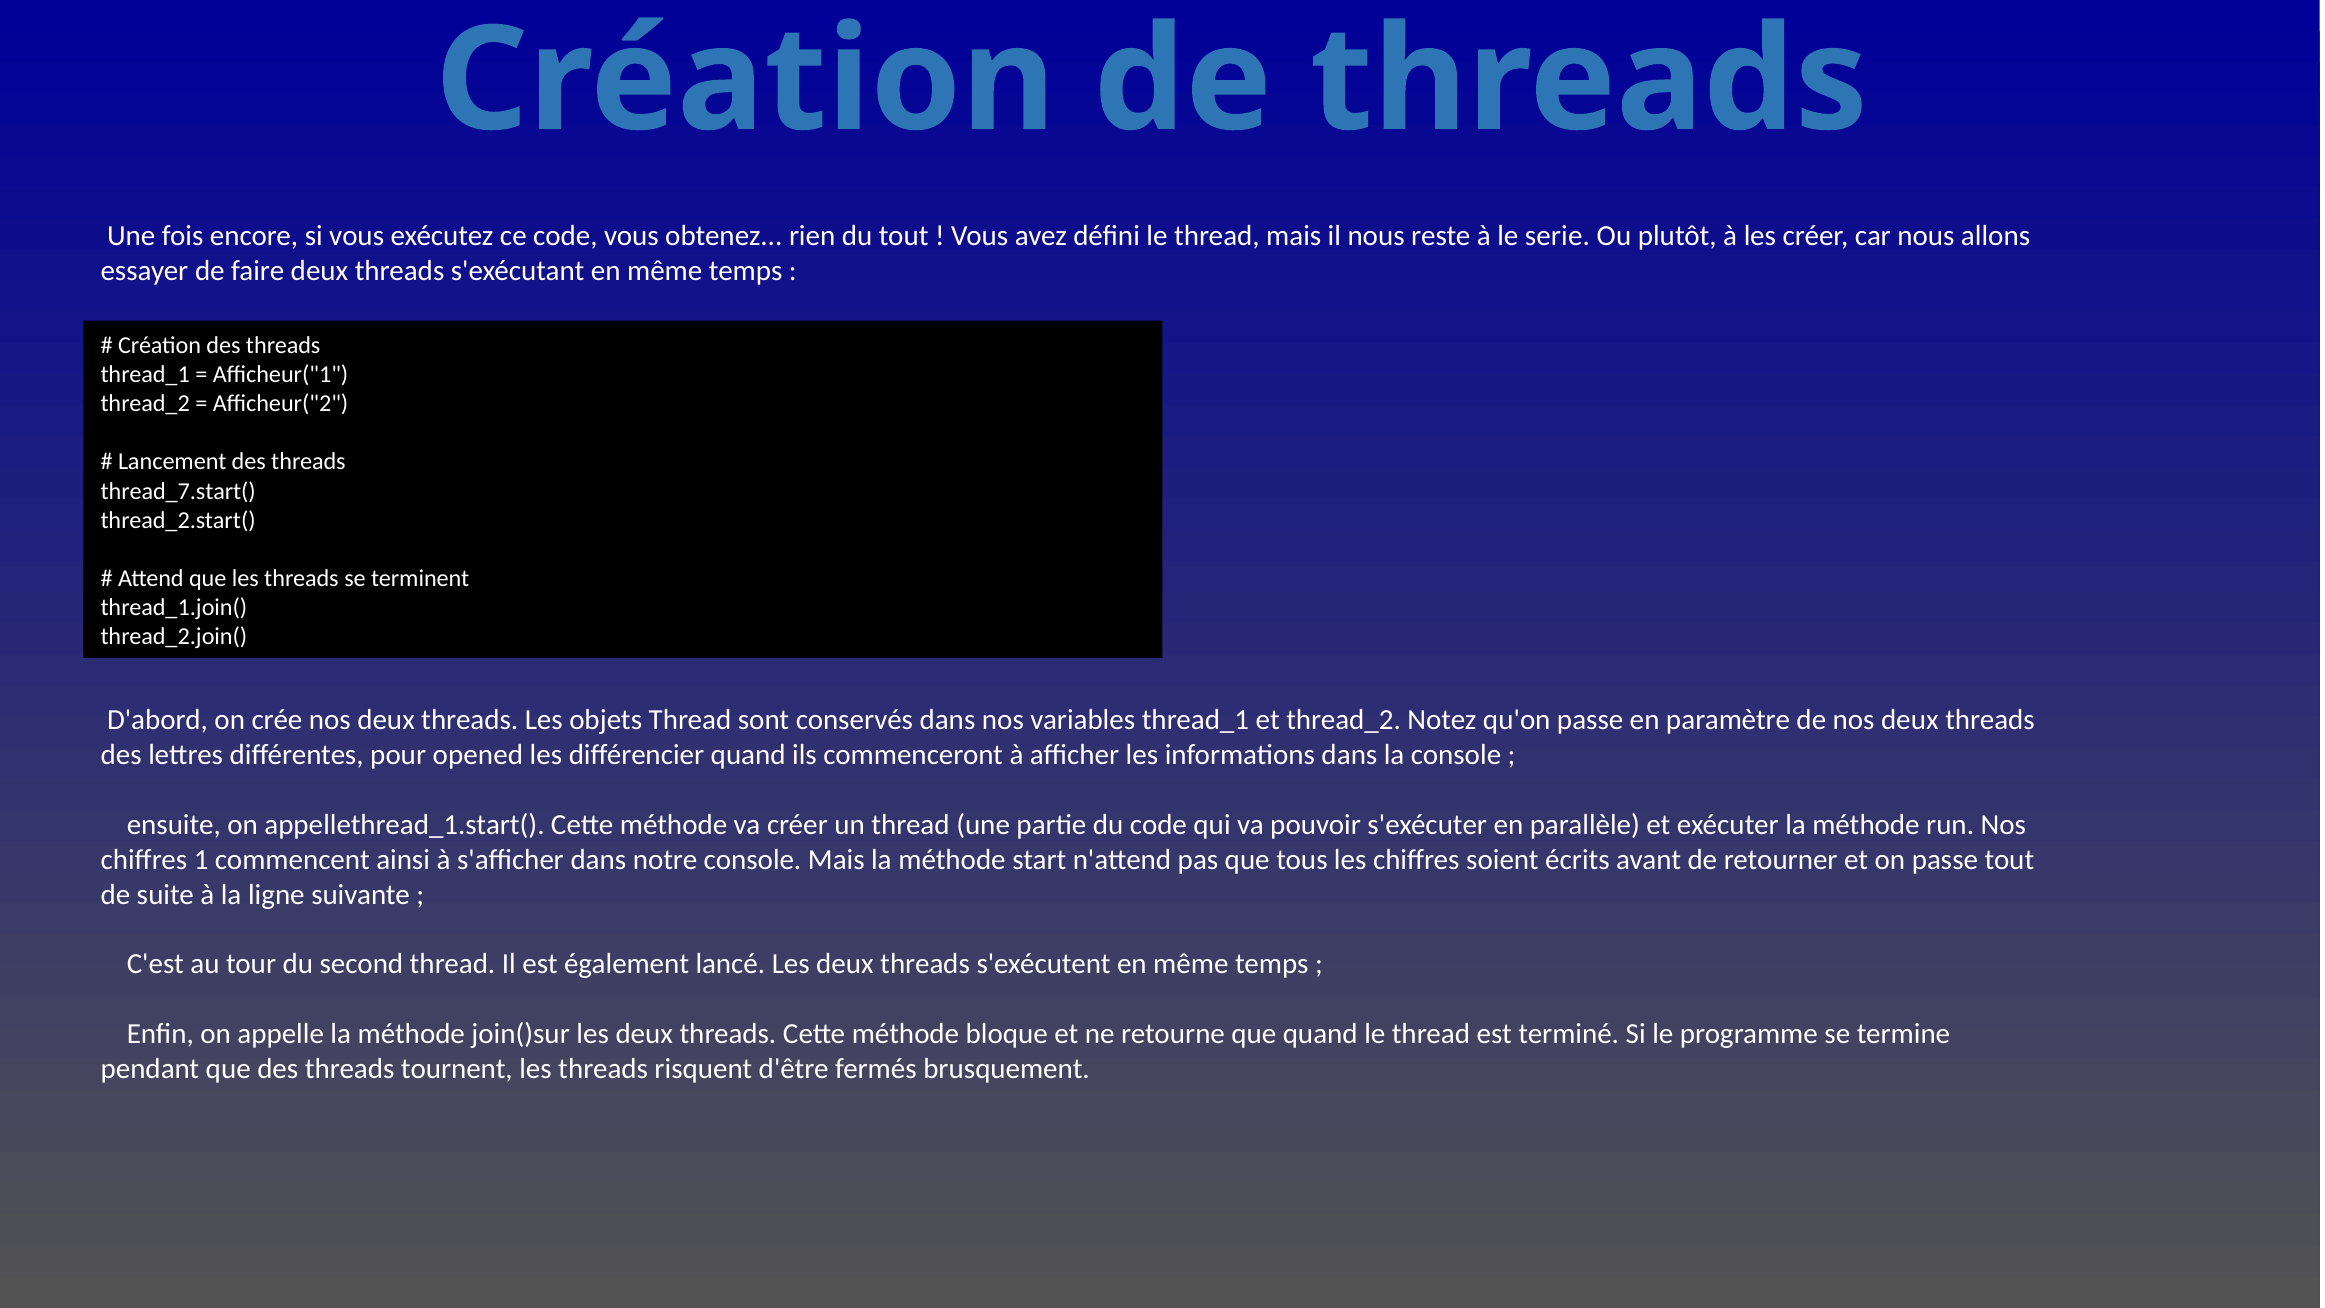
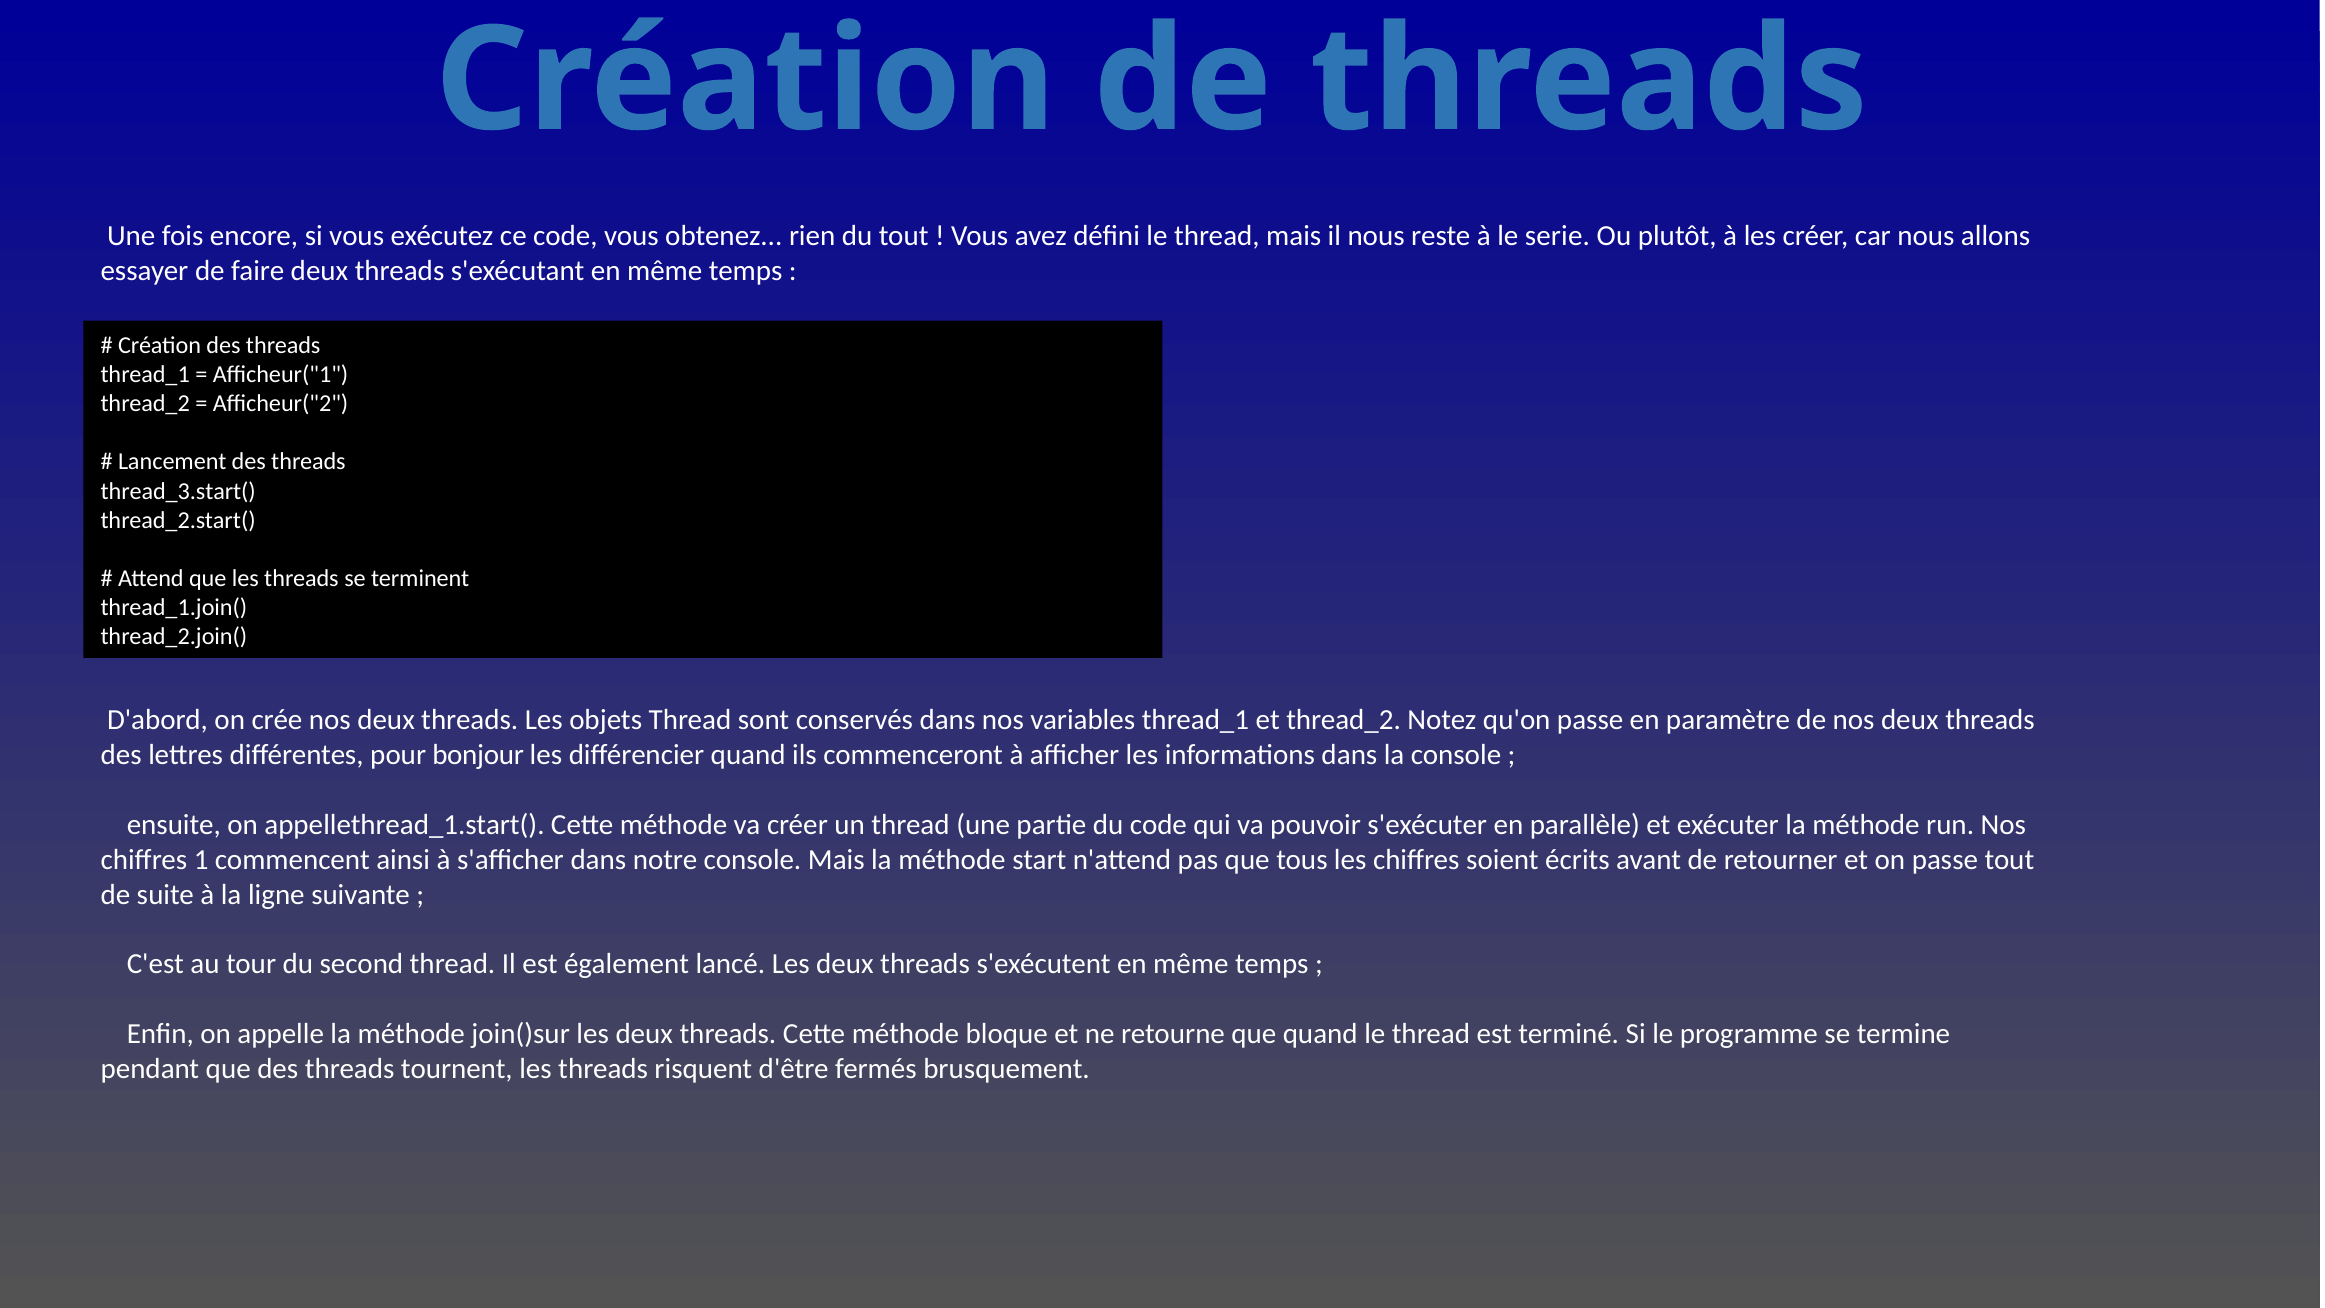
thread_7.start(: thread_7.start( -> thread_3.start( (178, 491)
opened: opened -> bonjour (478, 755)
